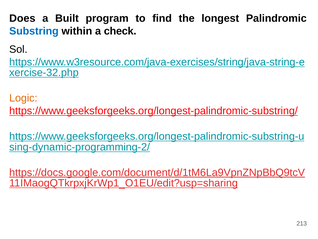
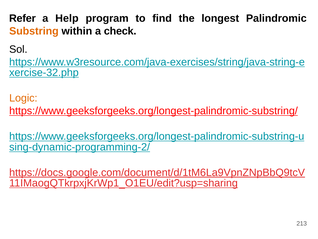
Does: Does -> Refer (22, 18)
Built: Built -> Help (67, 18)
Substring colour: blue -> orange (34, 31)
